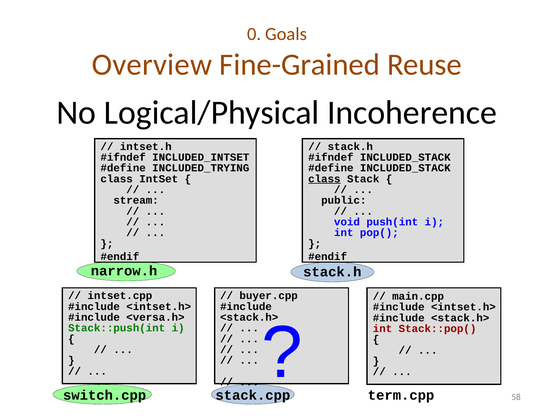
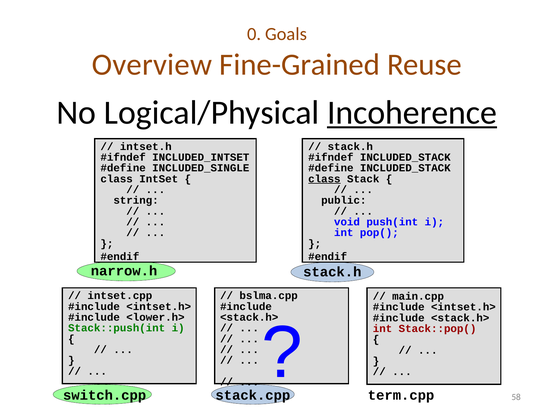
Incoherence underline: none -> present (412, 113)
INCLUDED_TRYING: INCLUDED_TRYING -> INCLUDED_SINGLE (201, 168)
stream: stream -> string (136, 200)
buyer.cpp: buyer.cpp -> bslma.cpp (269, 295)
<versa.h>: <versa.h> -> <lower.h> (155, 317)
